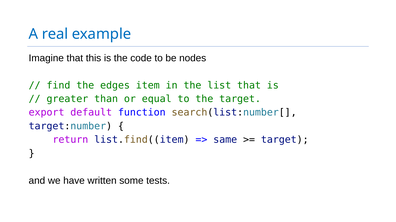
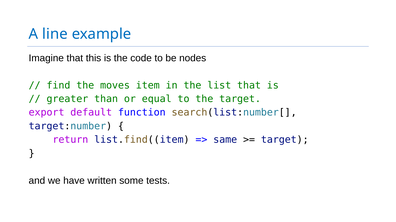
real: real -> line (55, 34)
edges: edges -> moves (115, 86)
